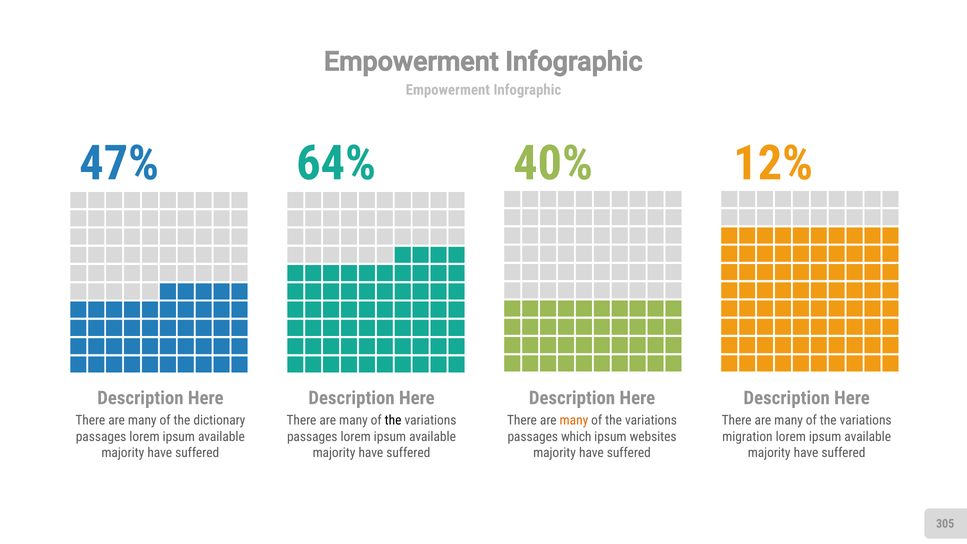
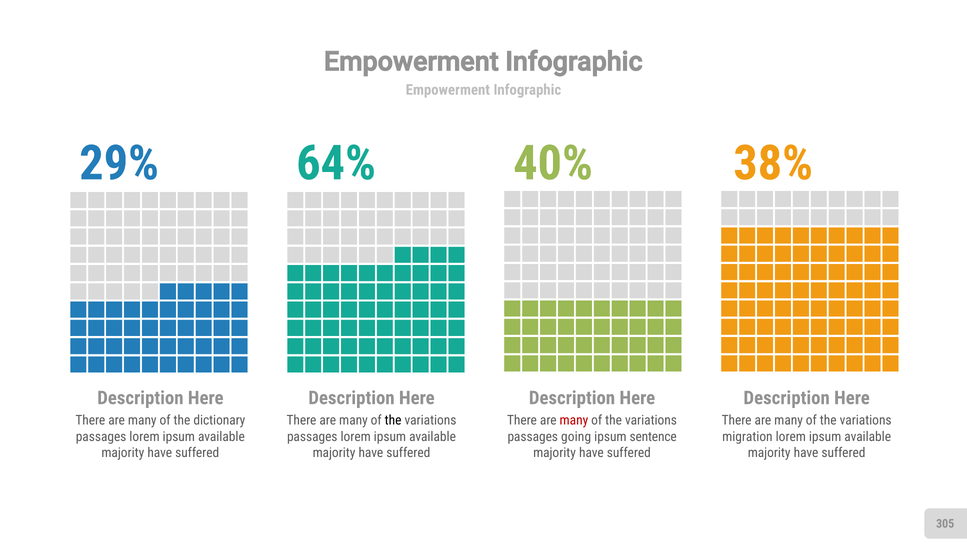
47%: 47% -> 29% (119, 163)
12%: 12% -> 38% (773, 163)
many colour: orange -> red (574, 420)
which: which -> going (576, 437)
websites: websites -> sentence (653, 437)
